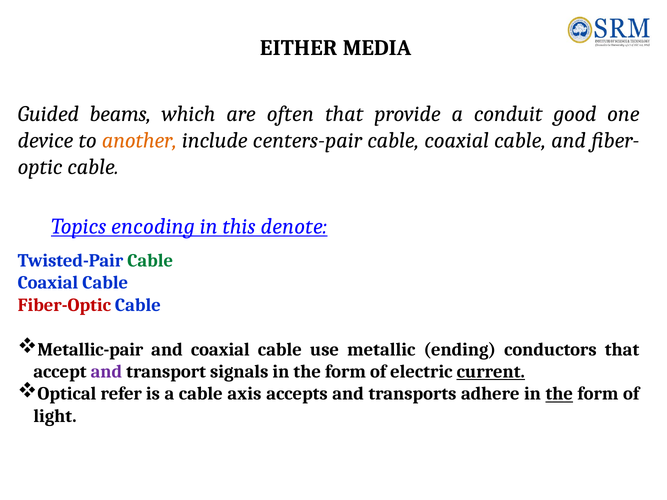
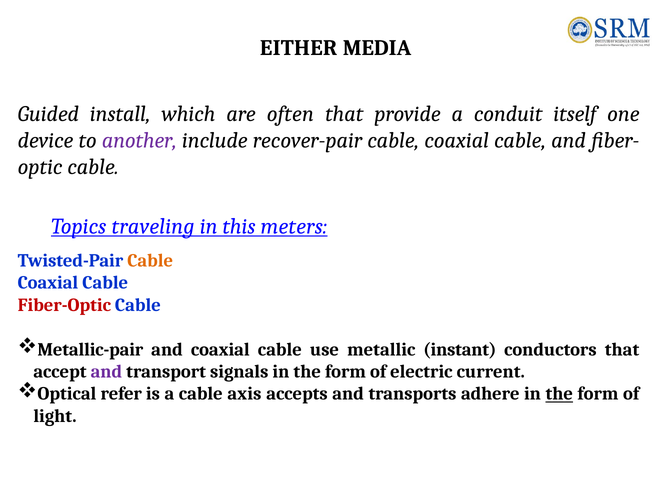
beams: beams -> install (120, 114)
good: good -> itself (575, 114)
another colour: orange -> purple (139, 141)
centers-pair: centers-pair -> recover-pair (307, 141)
encoding: encoding -> traveling (153, 227)
denote: denote -> meters (294, 227)
Cable colour: green -> orange (150, 261)
ending: ending -> instant (460, 350)
current underline: present -> none (491, 372)
